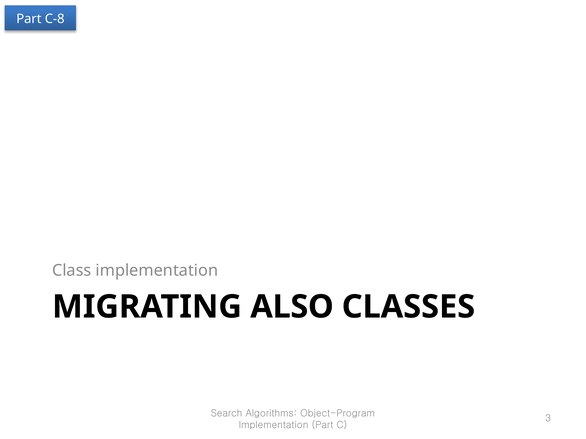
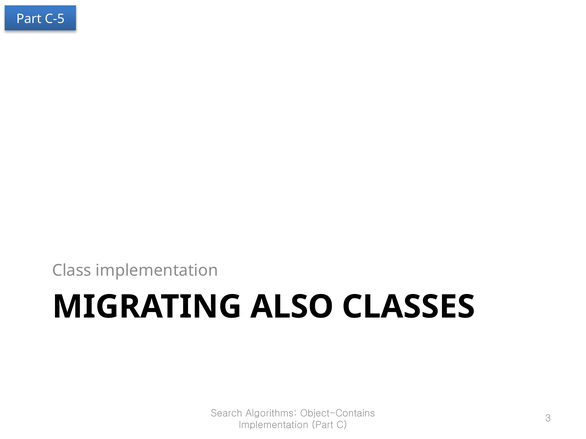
C-8: C-8 -> C-5 (55, 19)
Object-Program: Object-Program -> Object-Contains (338, 414)
